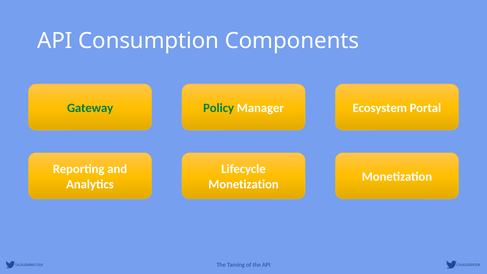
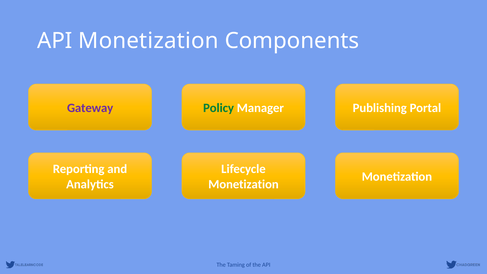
API Consumption: Consumption -> Monetization (148, 41)
Gateway colour: green -> purple (90, 108)
Ecosystem: Ecosystem -> Publishing (380, 108)
